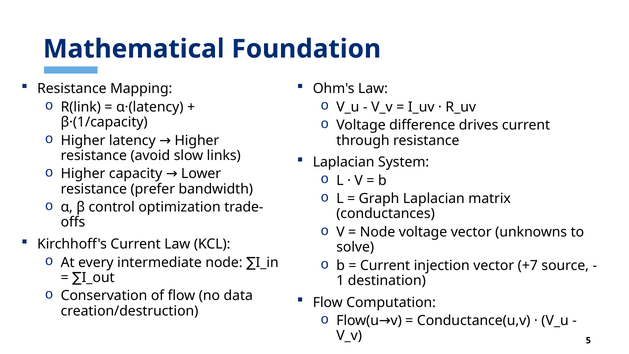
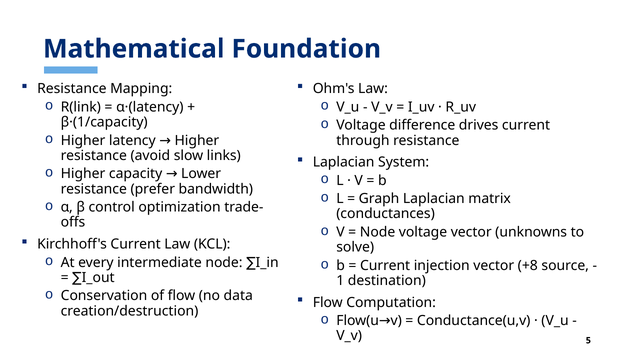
+7: +7 -> +8 (528, 266)
